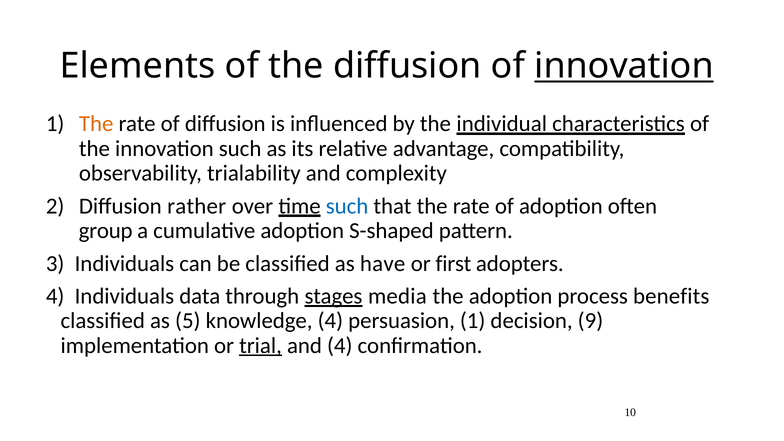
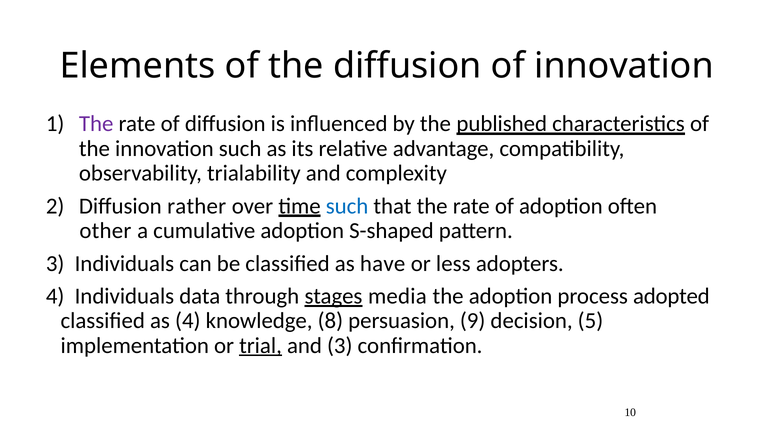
innovation underline: present -> none (624, 66)
The colour: orange -> purple (96, 124)
individual: individual -> published (502, 124)
group: group -> other (105, 231)
first: first -> less (453, 263)
benefits: benefits -> adopted (671, 296)
as 5: 5 -> 4 (188, 321)
knowledge 4: 4 -> 8 (330, 321)
persuasion 1: 1 -> 9 (473, 321)
9: 9 -> 5 (590, 321)
and 4: 4 -> 3 (340, 346)
